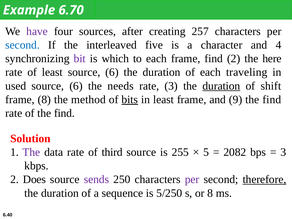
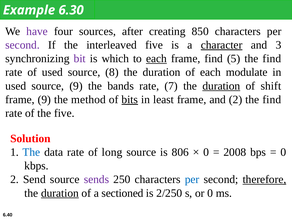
6.70: 6.70 -> 6.30 (71, 10)
257: 257 -> 850 (200, 31)
second colour: blue -> purple (23, 45)
character underline: none -> present (222, 45)
4: 4 -> 3 (279, 45)
each underline: none -> present (156, 59)
find 2: 2 -> 5 (234, 59)
here: here -> find (272, 59)
of least: least -> used (52, 72)
6: 6 -> 8 (112, 72)
traveling: traveling -> modulate (247, 72)
6: 6 -> 9 (76, 86)
needs: needs -> bands (121, 86)
rate 3: 3 -> 7 (171, 86)
frame 8: 8 -> 9 (44, 99)
and 9: 9 -> 2 (236, 99)
of the find: find -> five (64, 113)
The colour: purple -> blue (31, 152)
third: third -> long (112, 152)
255: 255 -> 806 (180, 152)
5: 5 -> 0 (206, 152)
2082: 2082 -> 2008 (235, 152)
3: 3 -> 0 (283, 152)
Does: Does -> Send (34, 179)
per colour: purple -> blue (192, 179)
duration underline: none -> present (60, 193)
sequence: sequence -> sectioned (122, 193)
5/250: 5/250 -> 2/250 (169, 193)
or 8: 8 -> 0 (210, 193)
